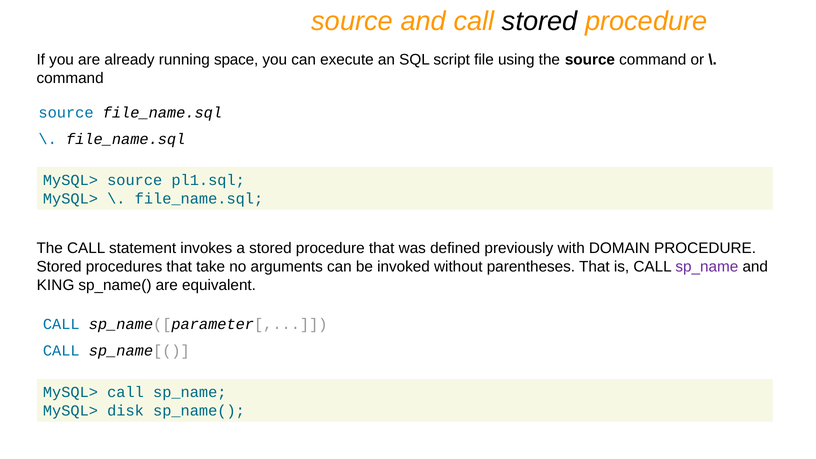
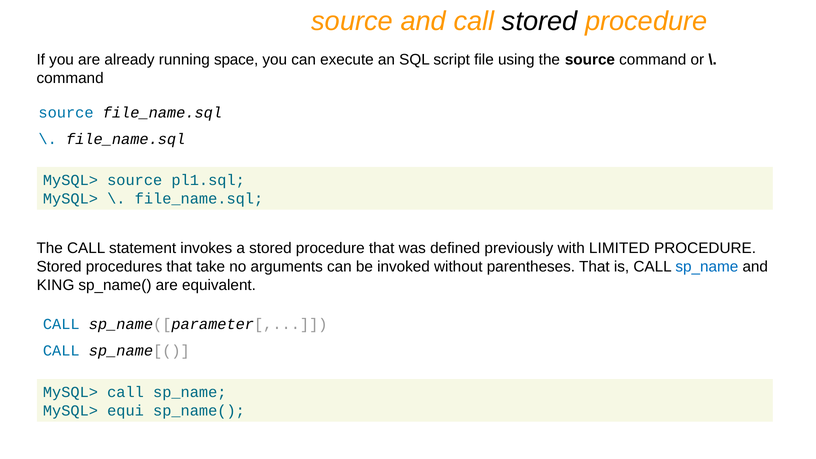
DOMAIN: DOMAIN -> LIMITED (619, 248)
sp_name colour: purple -> blue (707, 267)
disk: disk -> equi (126, 411)
